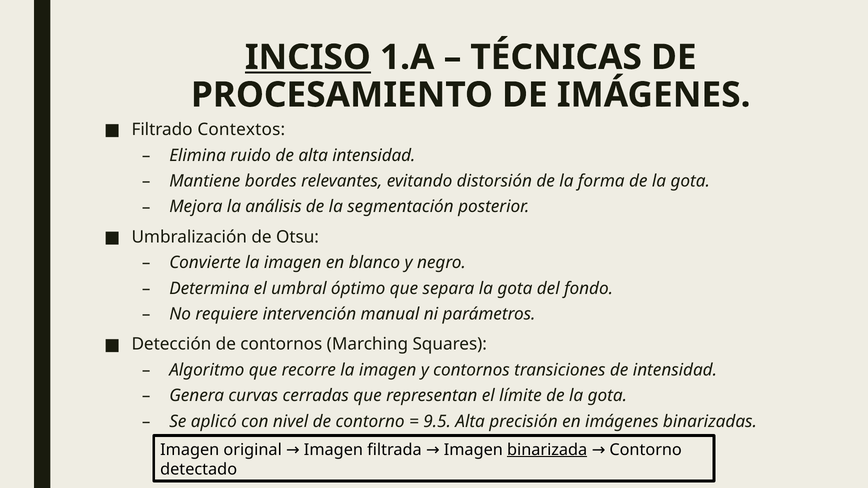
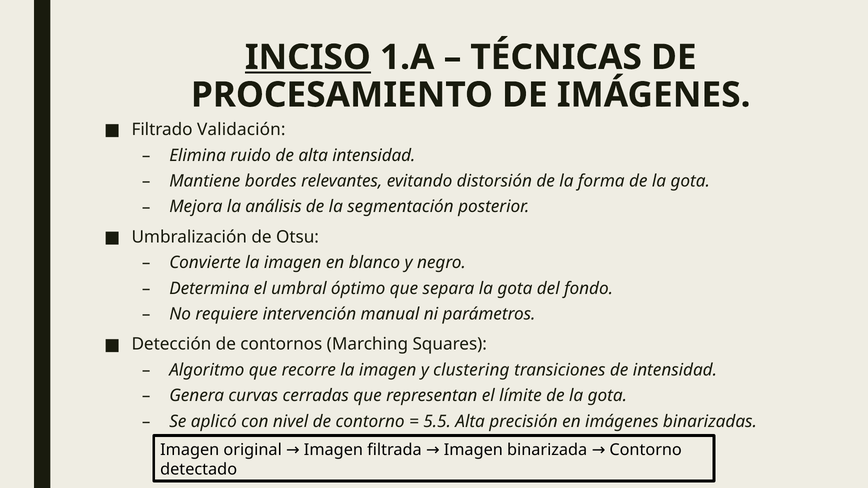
Contextos: Contextos -> Validación (241, 130)
y contornos: contornos -> clustering (471, 370)
9.5: 9.5 -> 5.5 (437, 422)
binarizada underline: present -> none (547, 450)
